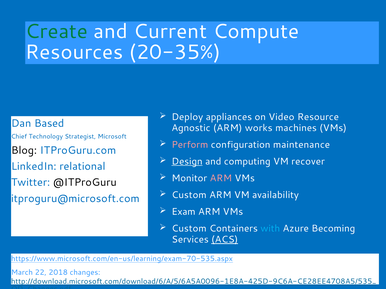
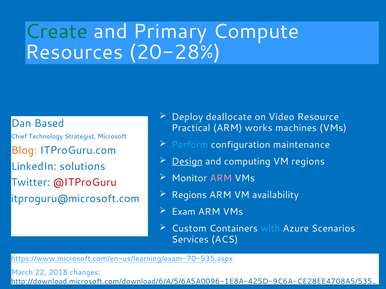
Current: Current -> Primary (170, 31)
20-35%: 20-35% -> 20-28% (175, 52)
appliances: appliances -> deallocate (229, 117)
Agnostic: Agnostic -> Practical (191, 128)
Perform colour: pink -> light blue (190, 145)
Blog colour: black -> orange (24, 151)
VM recover: recover -> regions (308, 162)
relational: relational -> solutions (82, 167)
@ITProGuru colour: black -> red (85, 183)
Custom: Custom -> Regions (189, 195)
Becoming: Becoming -> Scenarios (333, 229)
ACS underline: present -> none (225, 240)
